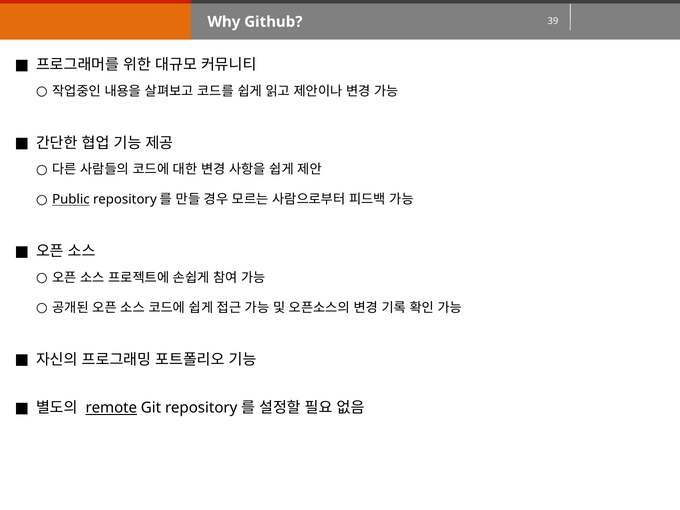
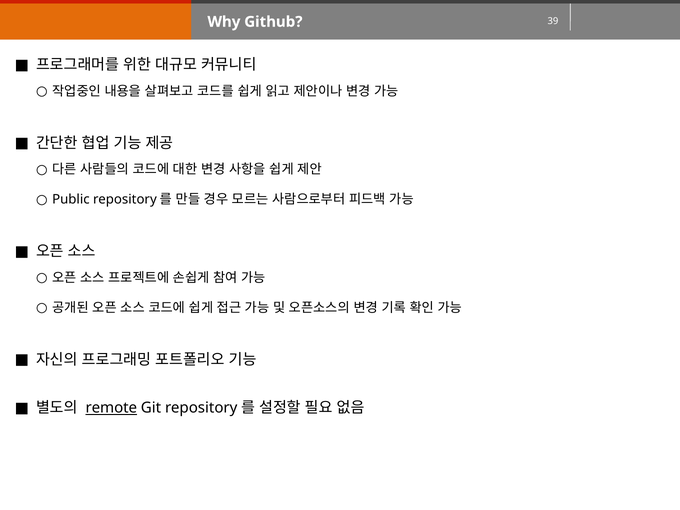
Public underline: present -> none (71, 200)
